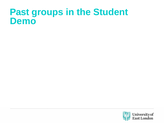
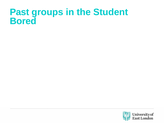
Demo: Demo -> Bored (23, 21)
